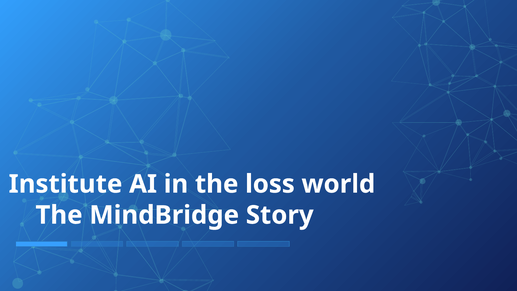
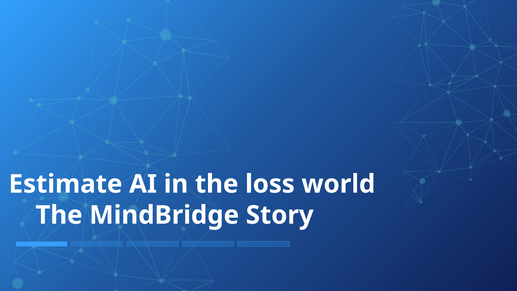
Institute: Institute -> Estimate (65, 184)
